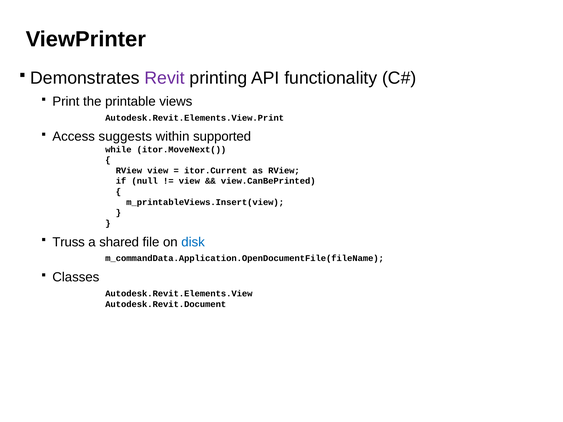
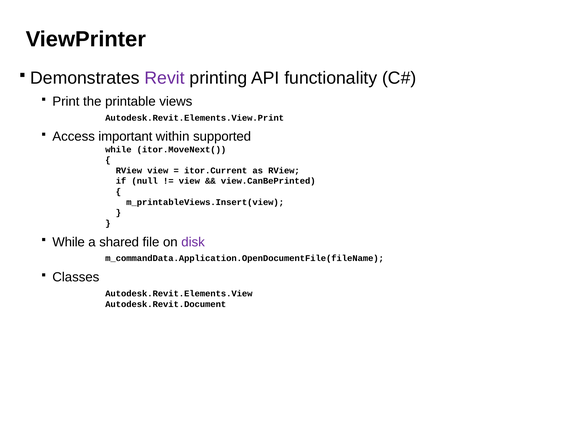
suggests: suggests -> important (125, 137)
Truss: Truss -> While (69, 242)
disk colour: blue -> purple (193, 242)
